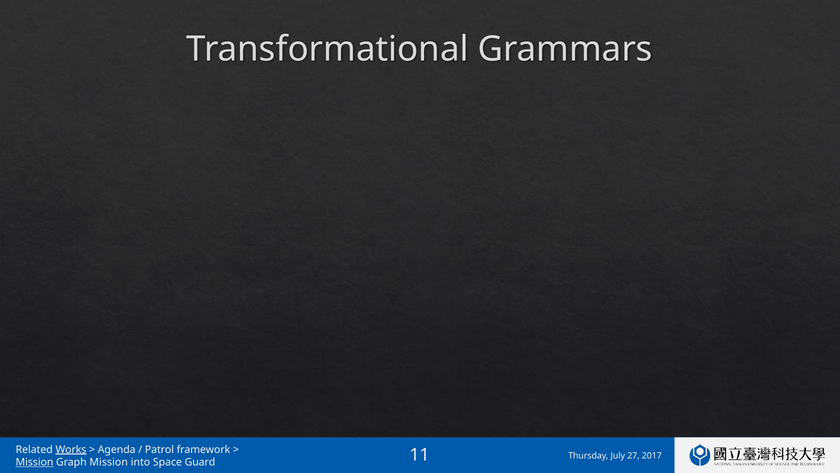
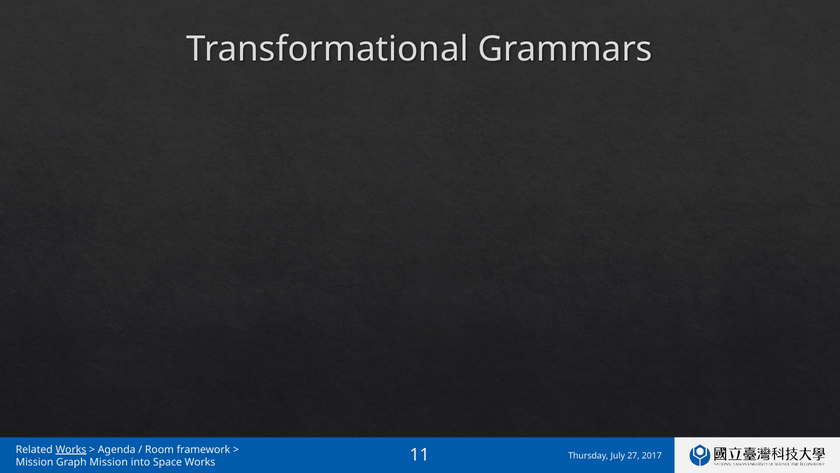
Patrol: Patrol -> Room (159, 449)
Mission underline: present -> none (35, 462)
Space Guard: Guard -> Works (200, 462)
